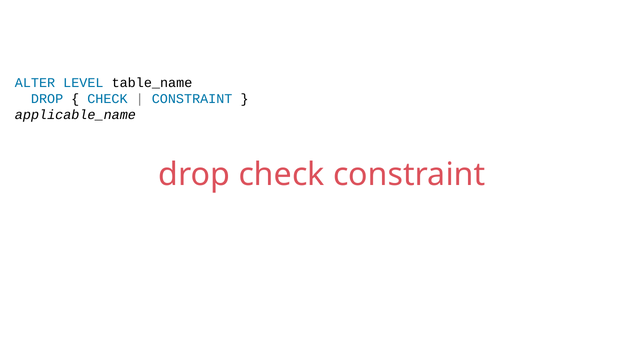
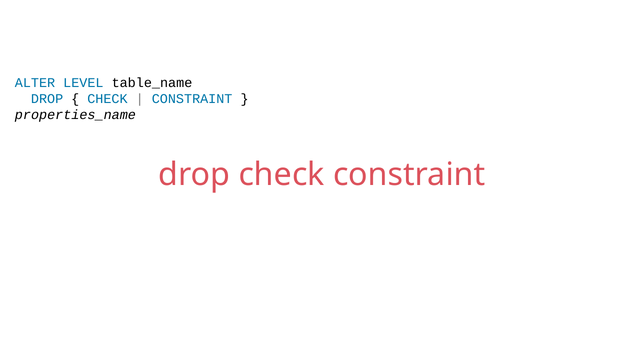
applicable_name: applicable_name -> properties_name (75, 115)
